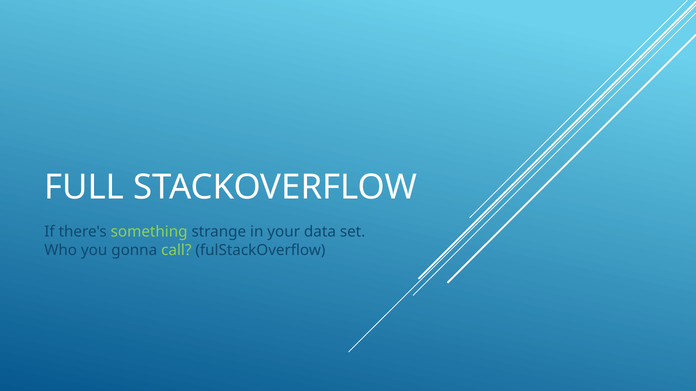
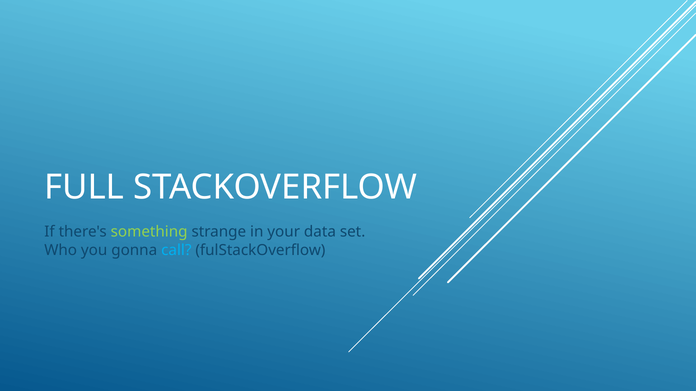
call colour: light green -> light blue (176, 251)
